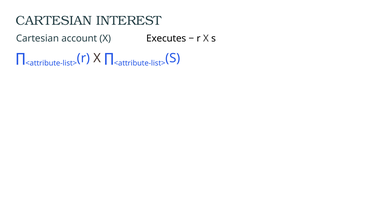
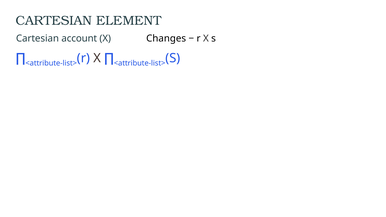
INTEREST: INTEREST -> ELEMENT (129, 21)
Executes: Executes -> Changes (166, 38)
